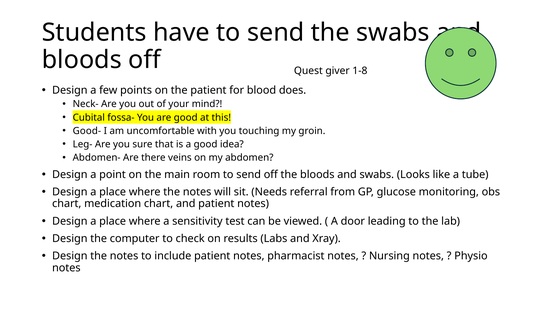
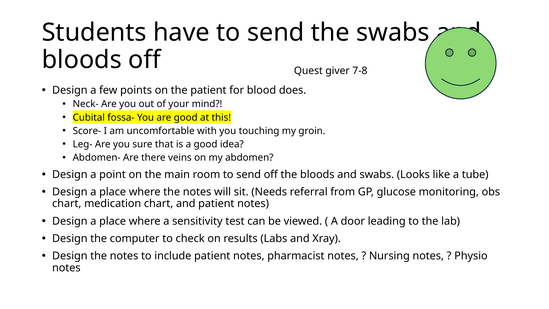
1-8: 1-8 -> 7-8 (360, 71)
Good-: Good- -> Score- (87, 131)
